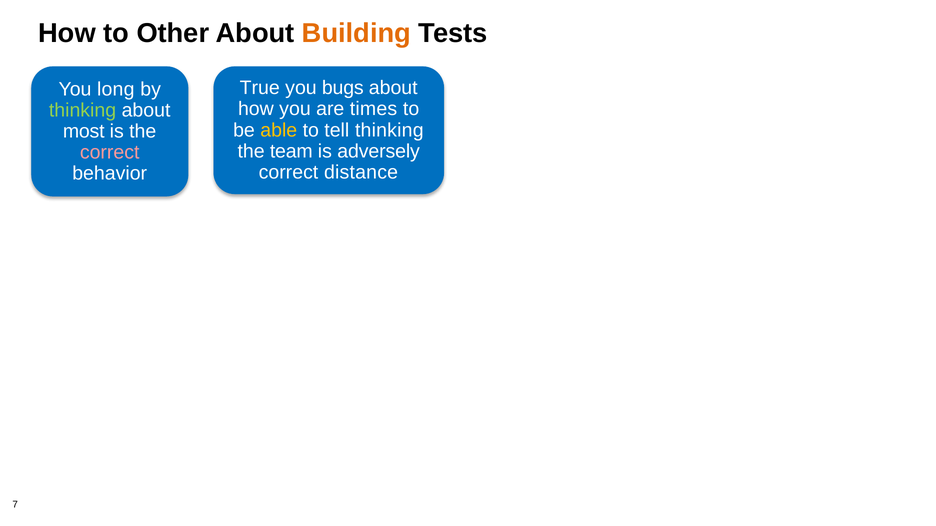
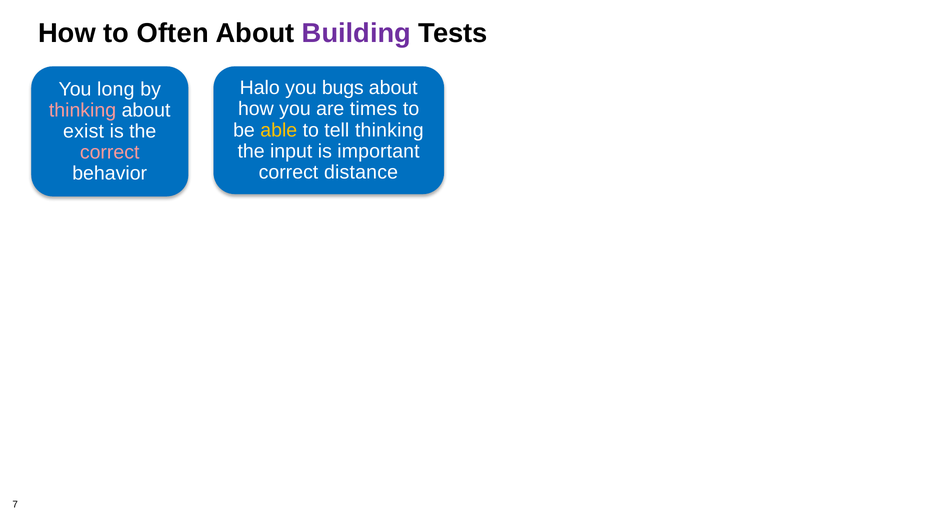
Other: Other -> Often (173, 33)
Building colour: orange -> purple (356, 33)
True: True -> Halo (260, 88)
thinking colour: light green -> pink (83, 110)
most: most -> exist (84, 131)
team: team -> input (291, 151)
adversely: adversely -> important (378, 151)
